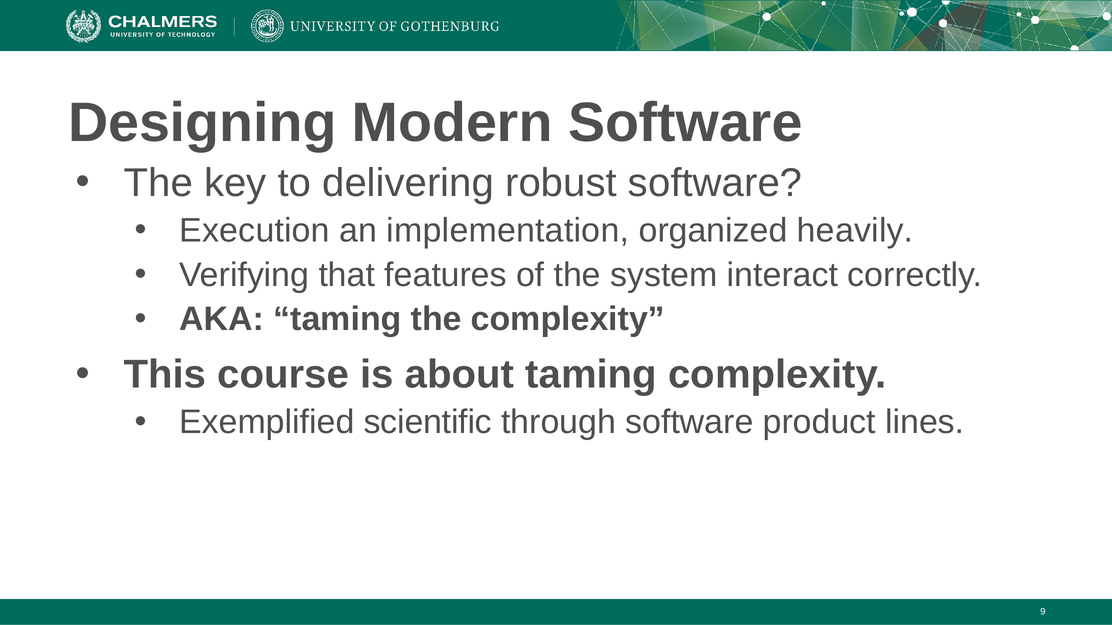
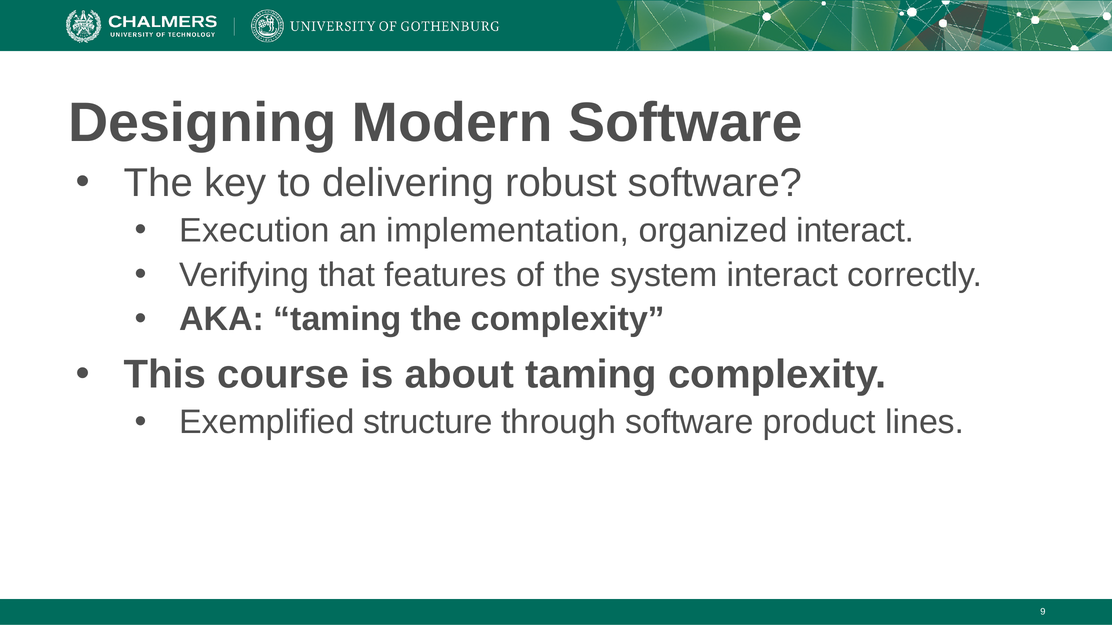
organized heavily: heavily -> interact (855, 231)
scientific: scientific -> structure (428, 423)
